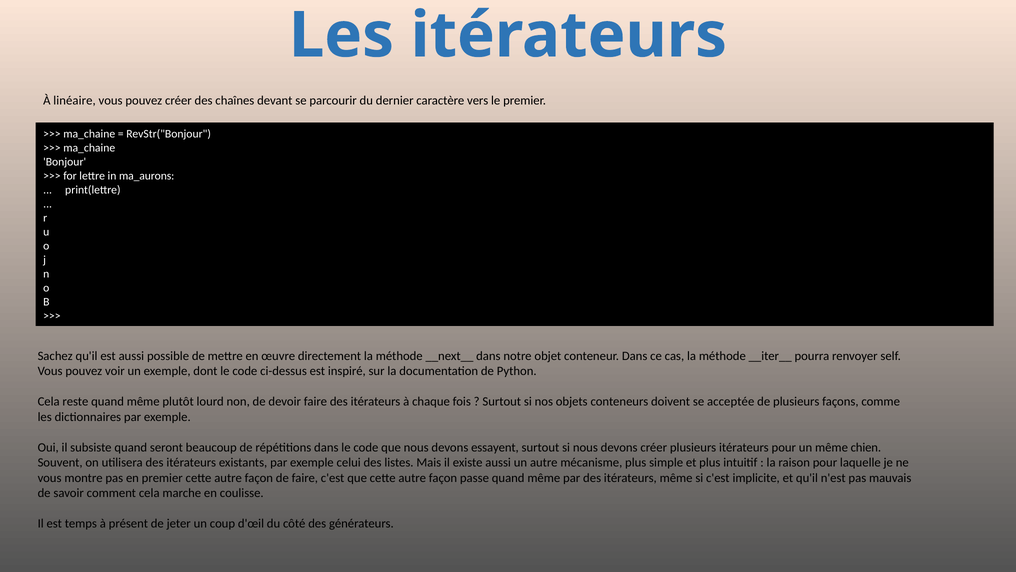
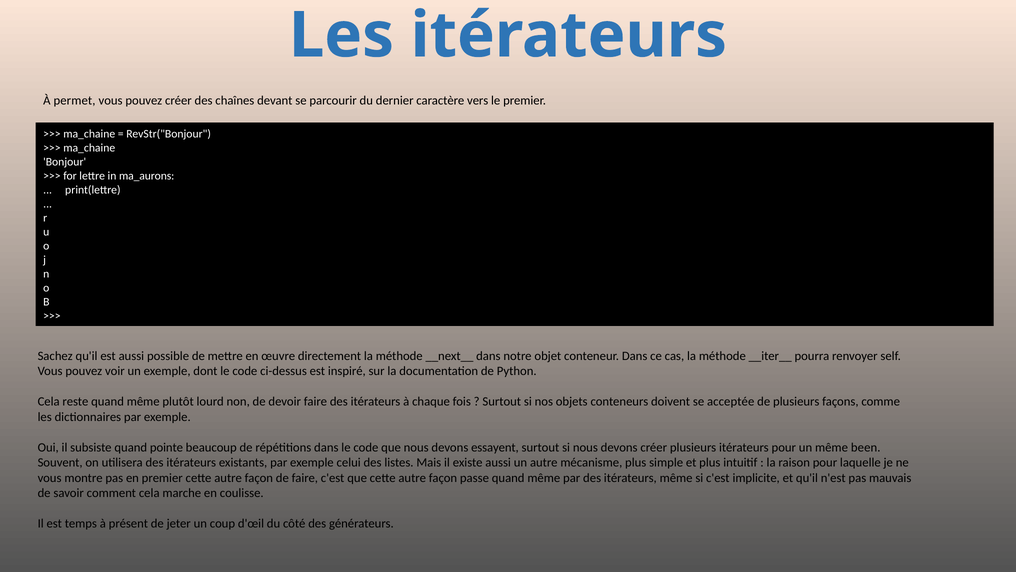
linéaire: linéaire -> permet (75, 100)
seront: seront -> pointe (166, 447)
chien: chien -> been (866, 447)
